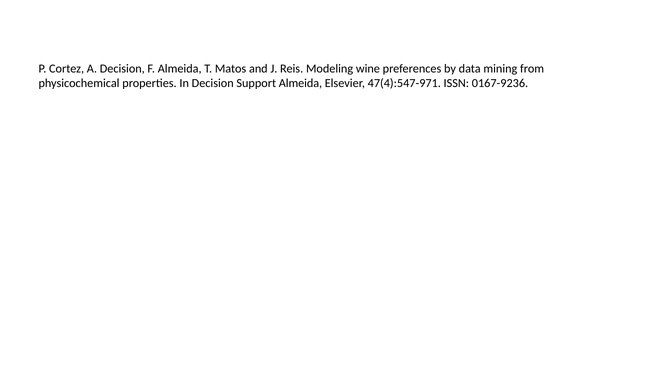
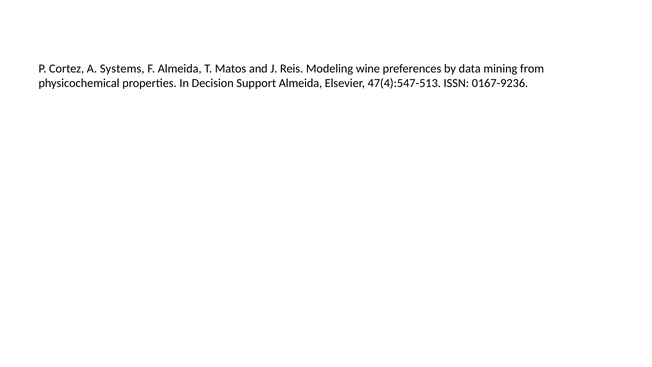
A Decision: Decision -> Systems (122, 68)
47(4):547-971: 47(4):547-971 -> 47(4):547-513 (404, 83)
